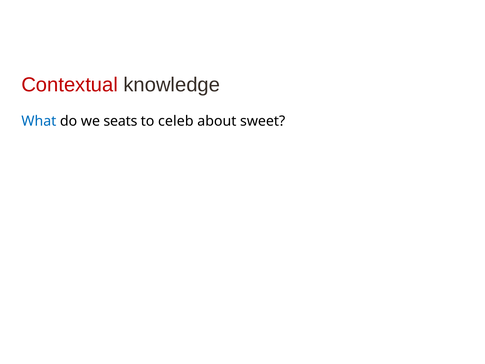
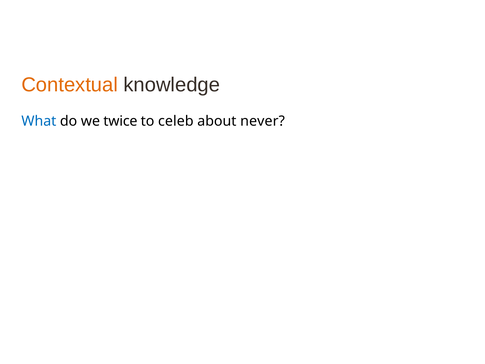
Contextual colour: red -> orange (70, 85)
seats: seats -> twice (120, 121)
sweet: sweet -> never (263, 121)
